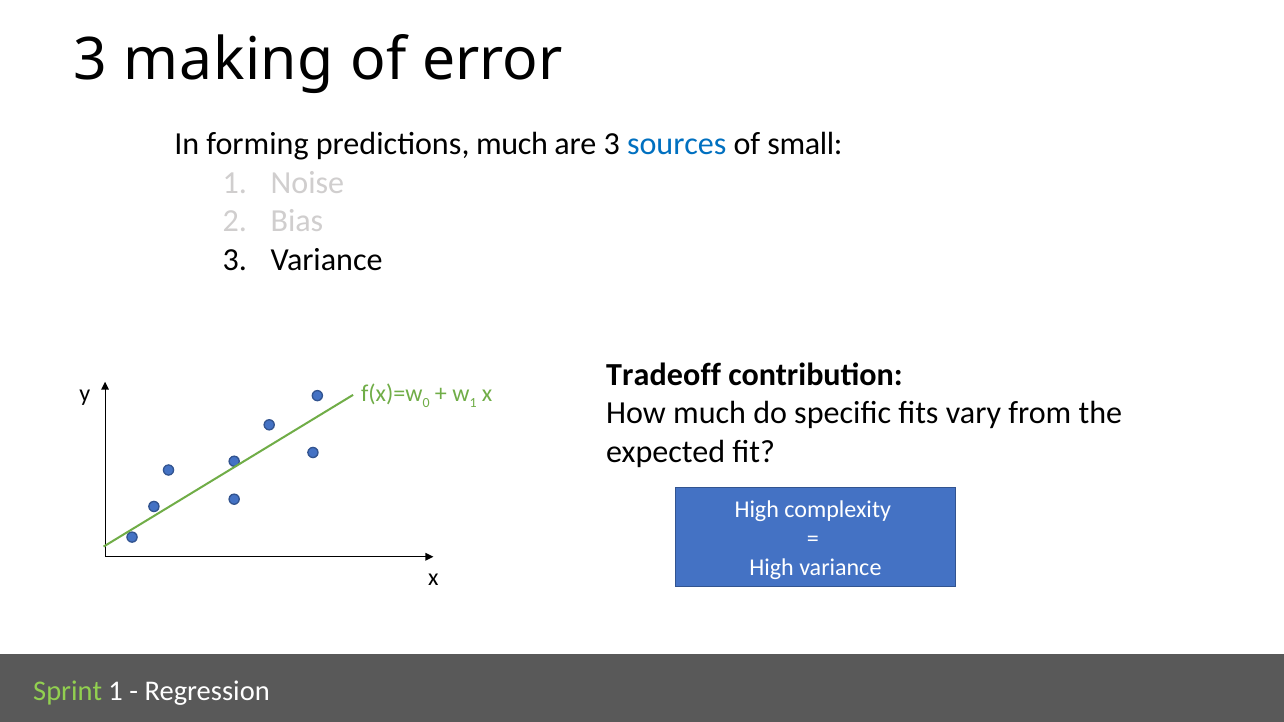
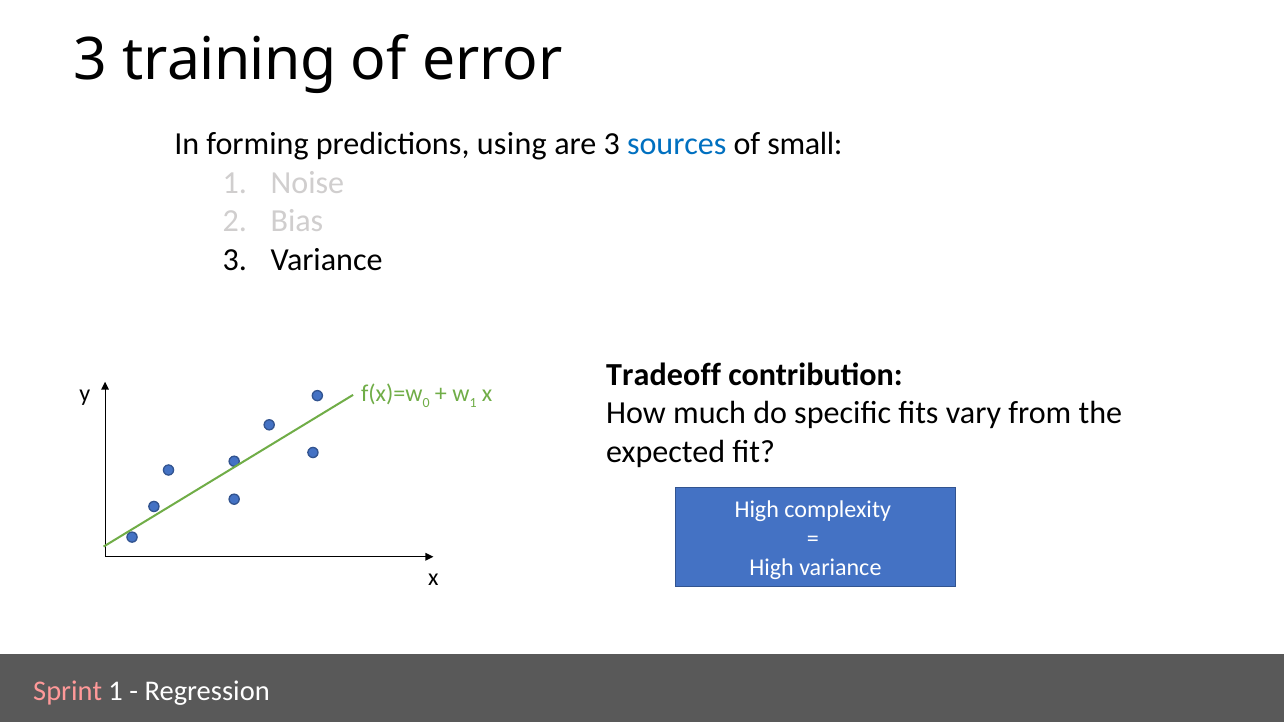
making: making -> training (230, 60)
predictions much: much -> using (512, 144)
Sprint colour: light green -> pink (68, 691)
